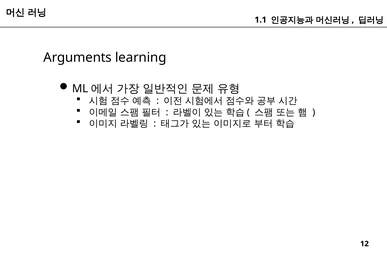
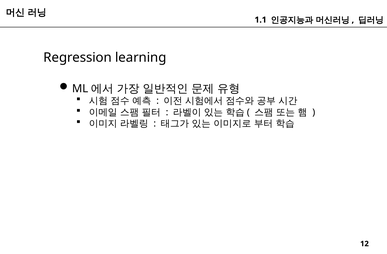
Arguments: Arguments -> Regression (78, 57)
